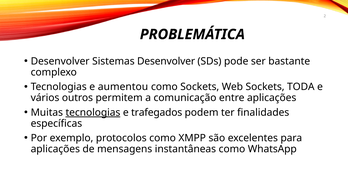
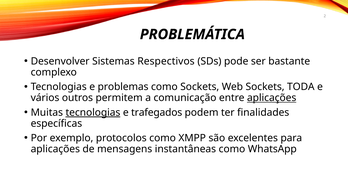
Sistemas Desenvolver: Desenvolver -> Respectivos (166, 61)
aumentou: aumentou -> problemas (123, 87)
aplicações underline: none -> present (272, 98)
